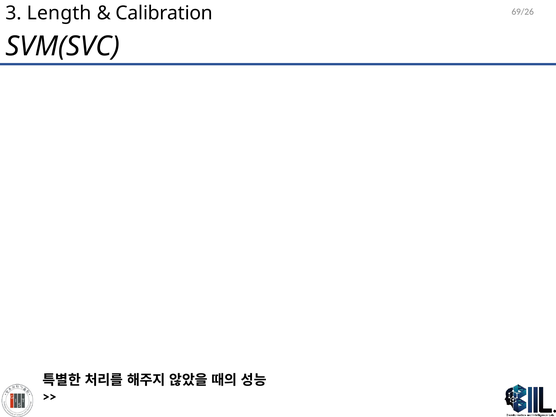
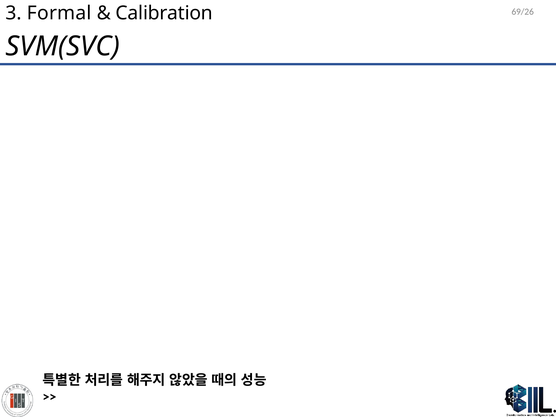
Length: Length -> Formal (59, 13)
